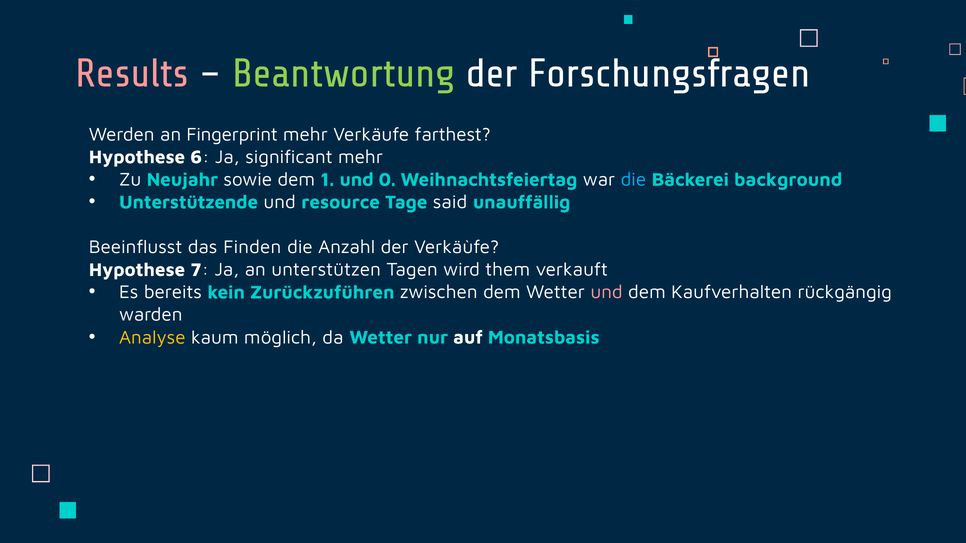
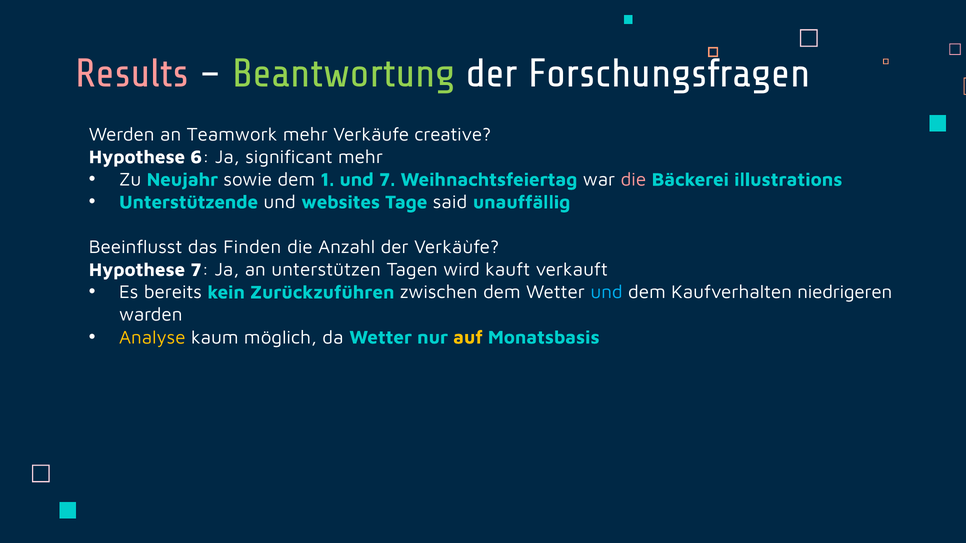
Fingerprint: Fingerprint -> Teamwork (232, 135)
farthest: farthest -> creative (453, 135)
und 0: 0 -> 7 (387, 180)
die colour: light blue -> pink (633, 180)
background: background -> illustrations (788, 180)
resource: resource -> websites (341, 202)
them: them -> kauft (508, 270)
und colour: pink -> light blue (607, 292)
rückgängig: rückgängig -> niedrigeren (845, 292)
auf colour: white -> yellow (468, 338)
